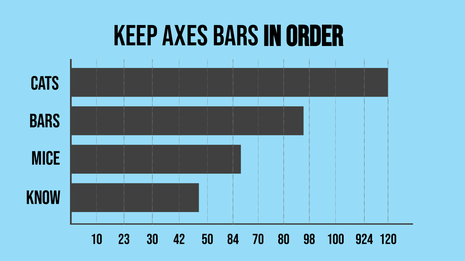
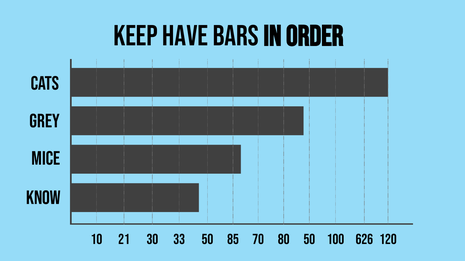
AXES: AXES -> HAVE (185, 36)
BARS: BARS -> GREY (45, 121)
23: 23 -> 21 (124, 240)
42: 42 -> 33 (179, 240)
84: 84 -> 85 (233, 240)
80 98: 98 -> 50 (309, 240)
924: 924 -> 626 (364, 240)
